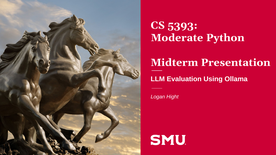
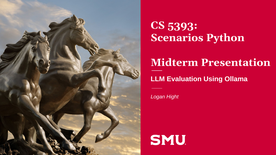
Moderate: Moderate -> Scenarios (177, 38)
